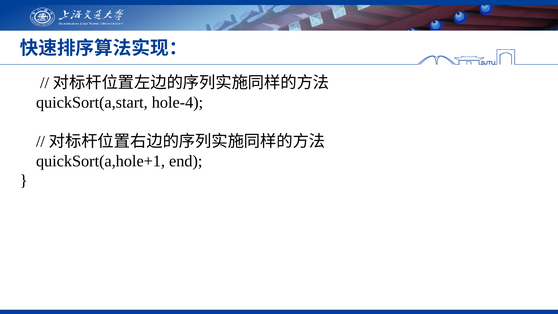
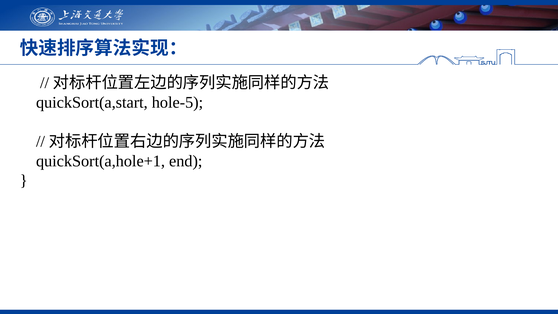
hole-4: hole-4 -> hole-5 (177, 102)
